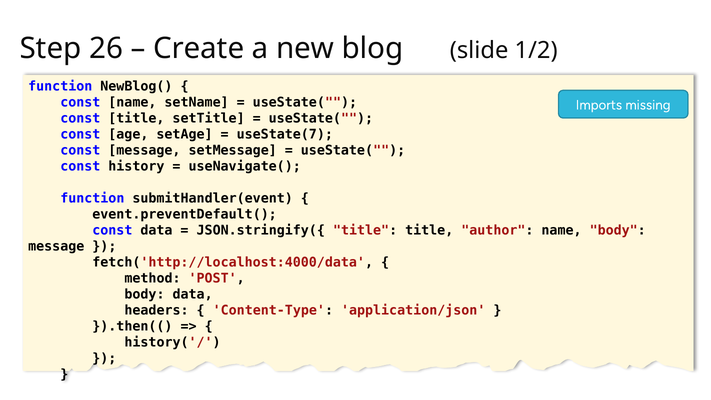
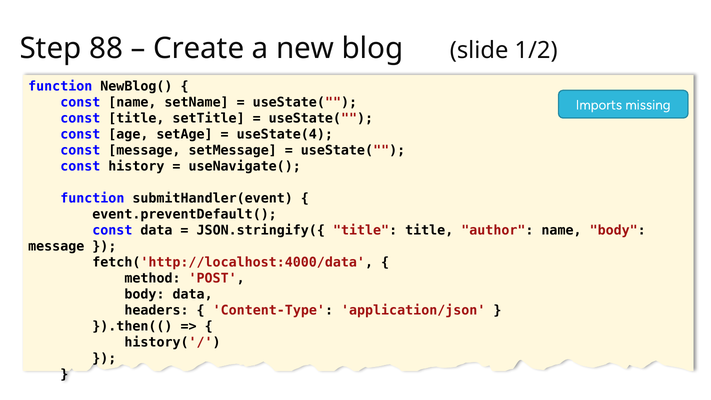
26: 26 -> 88 (106, 49)
useState(7: useState(7 -> useState(4 (285, 134)
